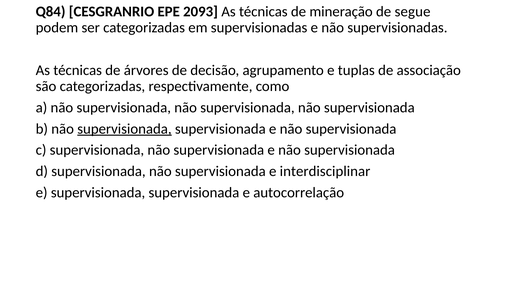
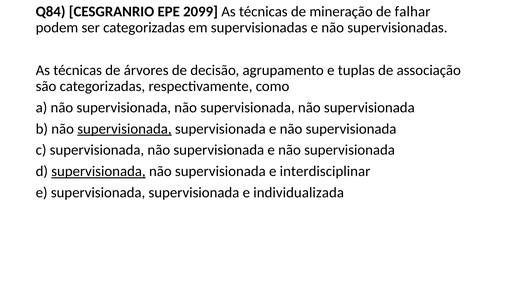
2093: 2093 -> 2099 (201, 12)
segue: segue -> falhar (413, 12)
supervisionada underline: none -> present (98, 171)
autocorrelação: autocorrelação -> individualizada (299, 192)
